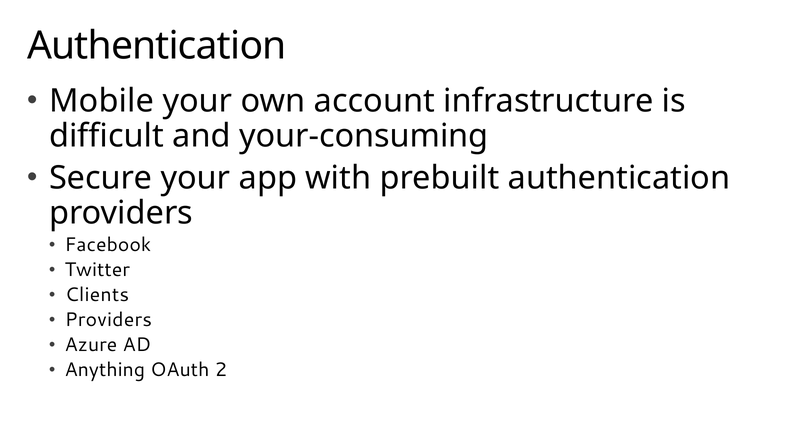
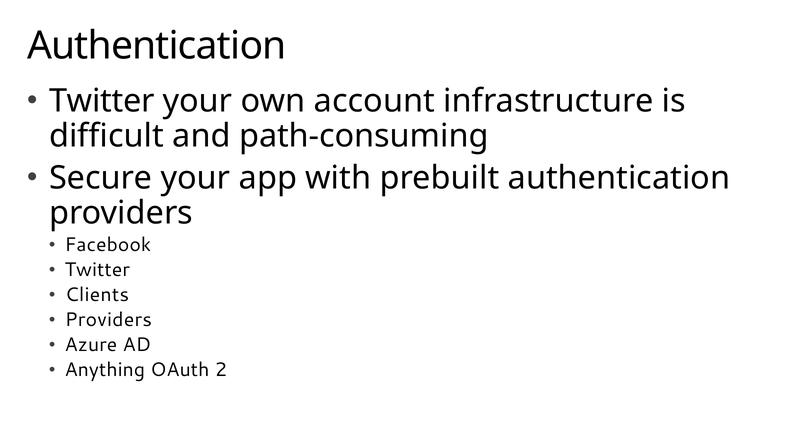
Mobile: Mobile -> Twitter (102, 101)
your-consuming: your-consuming -> path-consuming (364, 136)
